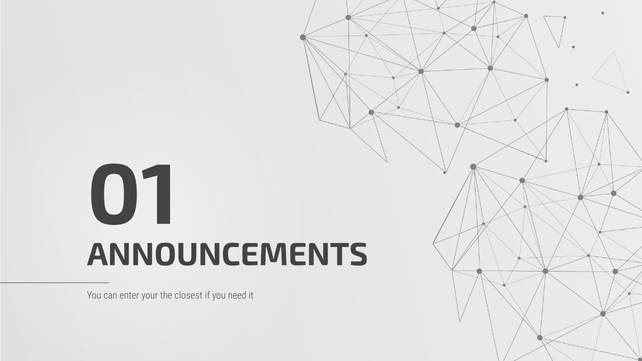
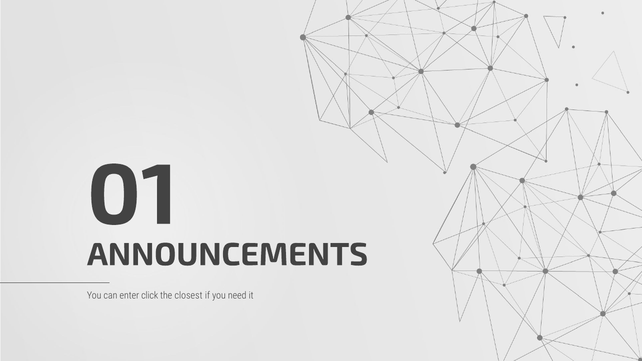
your: your -> click (150, 296)
